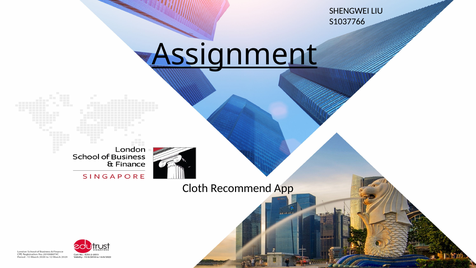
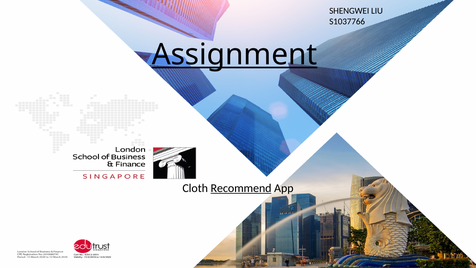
Recommend underline: none -> present (241, 188)
